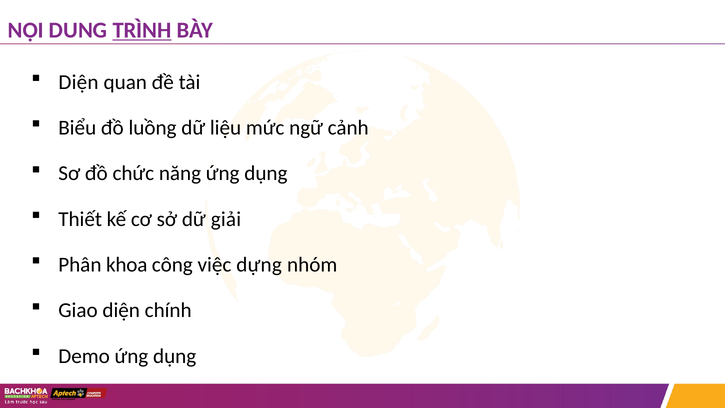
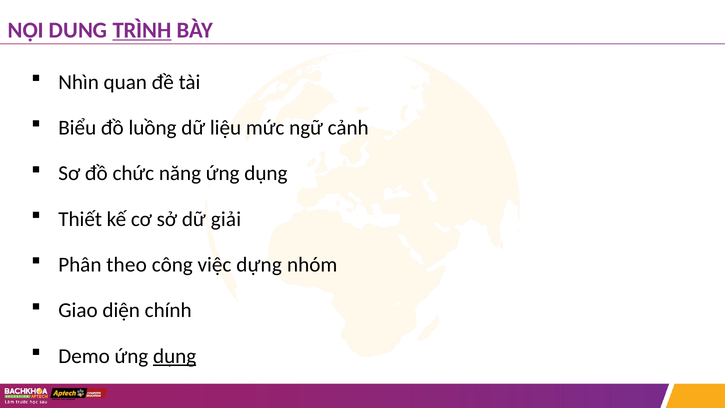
Diện: Diện -> Nhìn (79, 82)
khoa: khoa -> theo (127, 265)
dụng underline: none -> present (175, 356)
